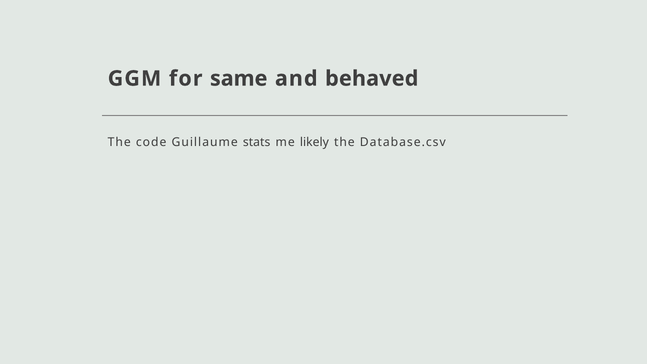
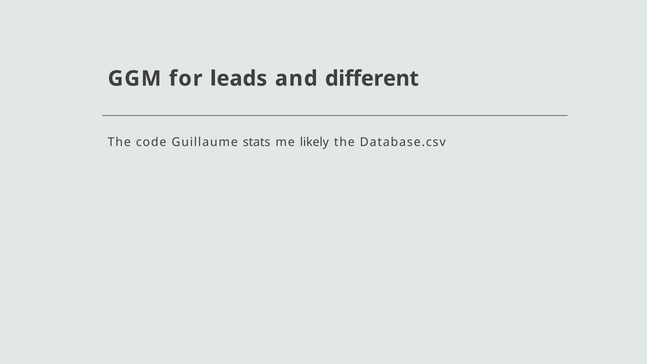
same: same -> leads (239, 79)
behaved: behaved -> different (372, 79)
